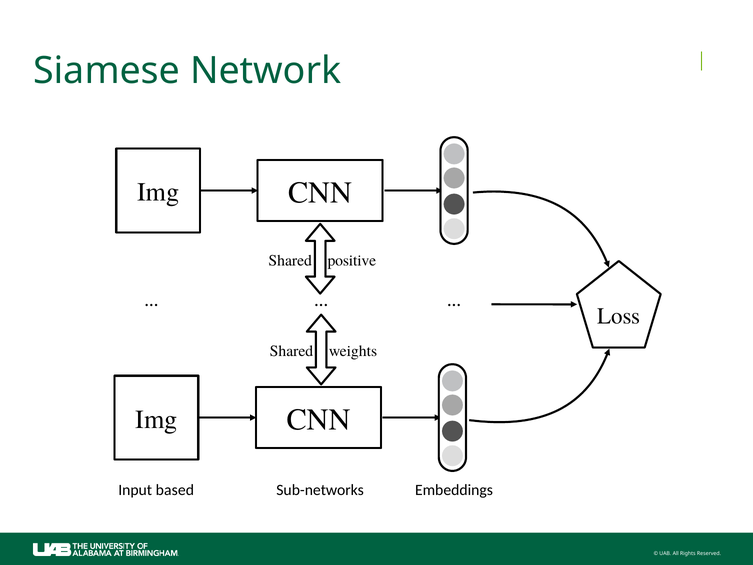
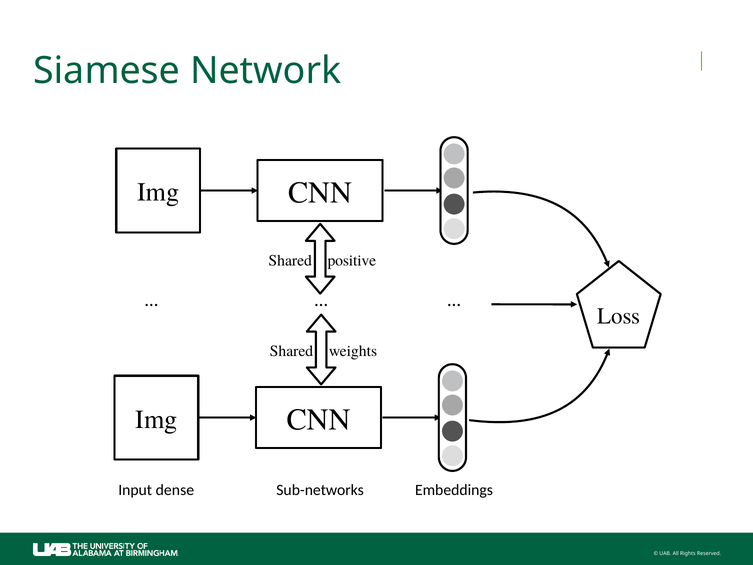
based: based -> dense (175, 490)
